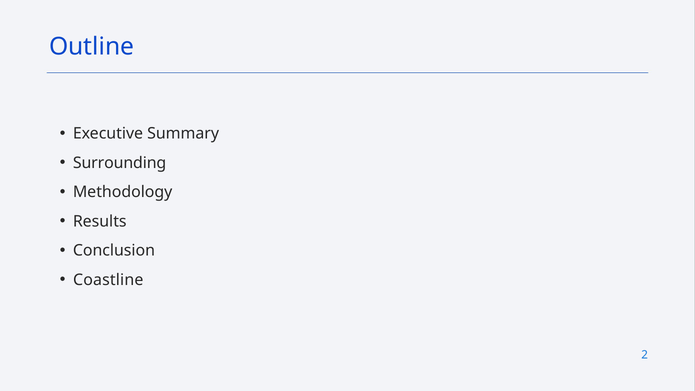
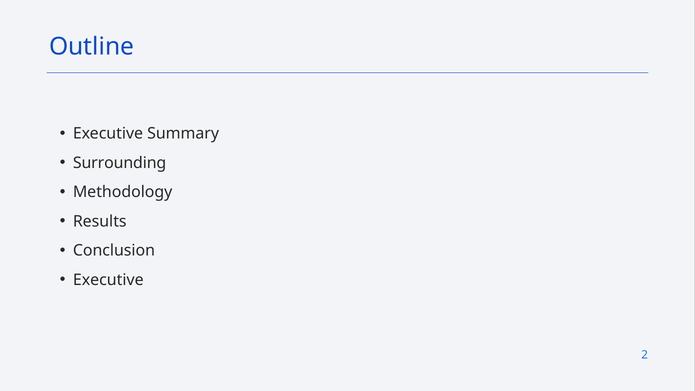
Coastline: Coastline -> Executive (108, 280)
